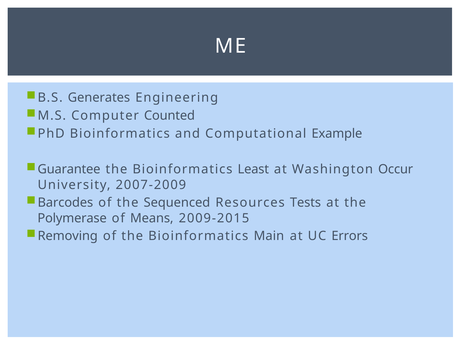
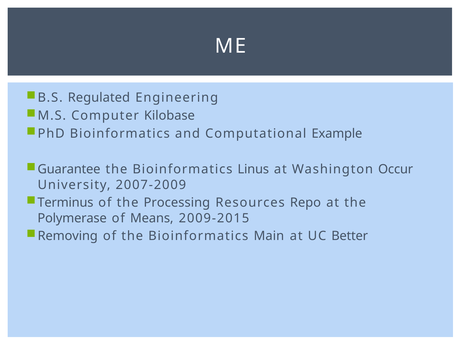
Generates: Generates -> Regulated (99, 98)
Counted: Counted -> Kilobase (169, 115)
Least: Least -> Linus (253, 169)
Barcodes: Barcodes -> Terminus (65, 203)
Sequenced: Sequenced -> Processing (177, 203)
Tests: Tests -> Repo (305, 203)
Errors: Errors -> Better (350, 236)
